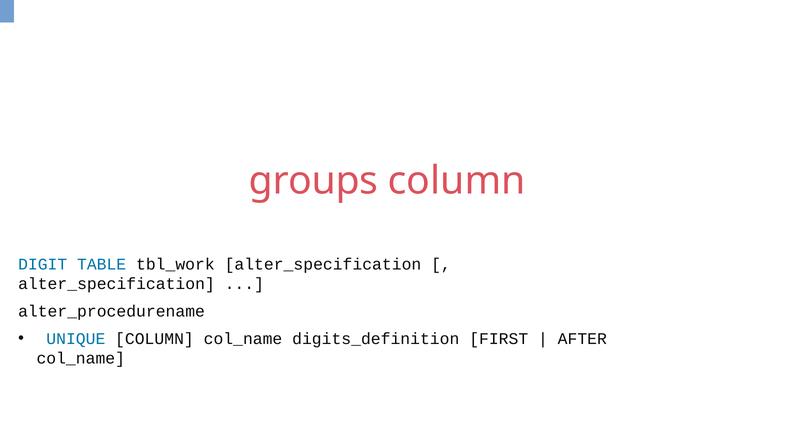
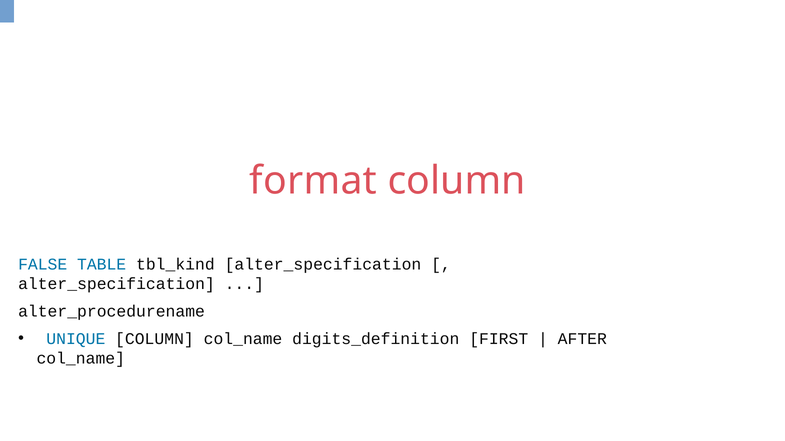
groups: groups -> format (313, 181)
DIGIT: DIGIT -> FALSE (43, 265)
tbl_work: tbl_work -> tbl_kind (175, 265)
